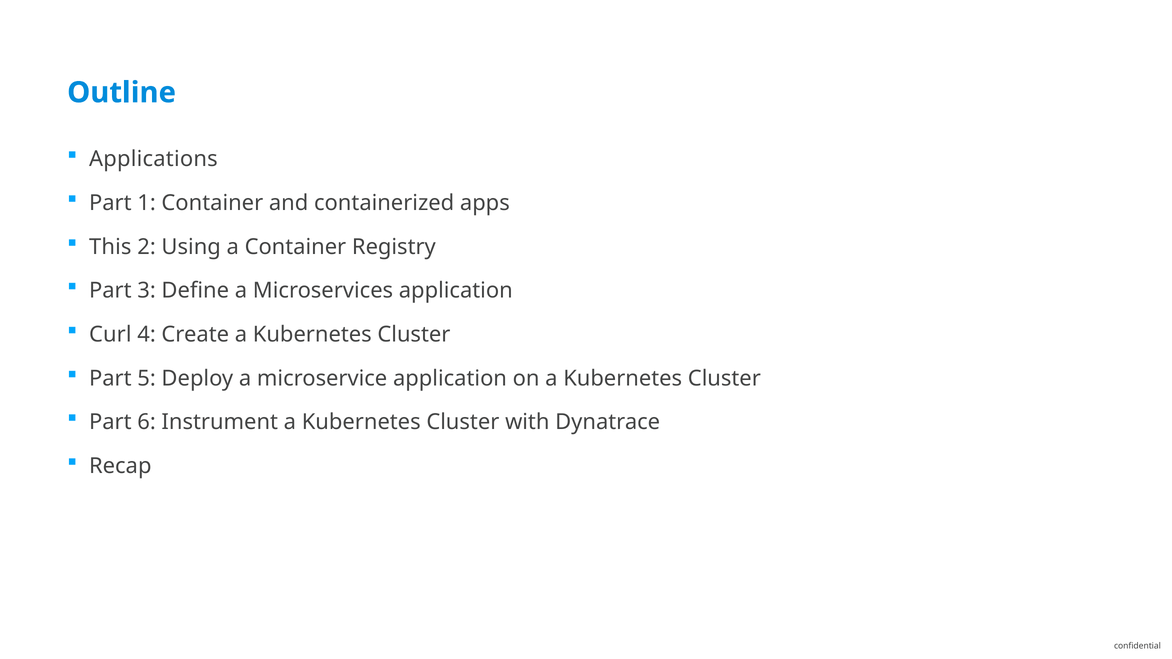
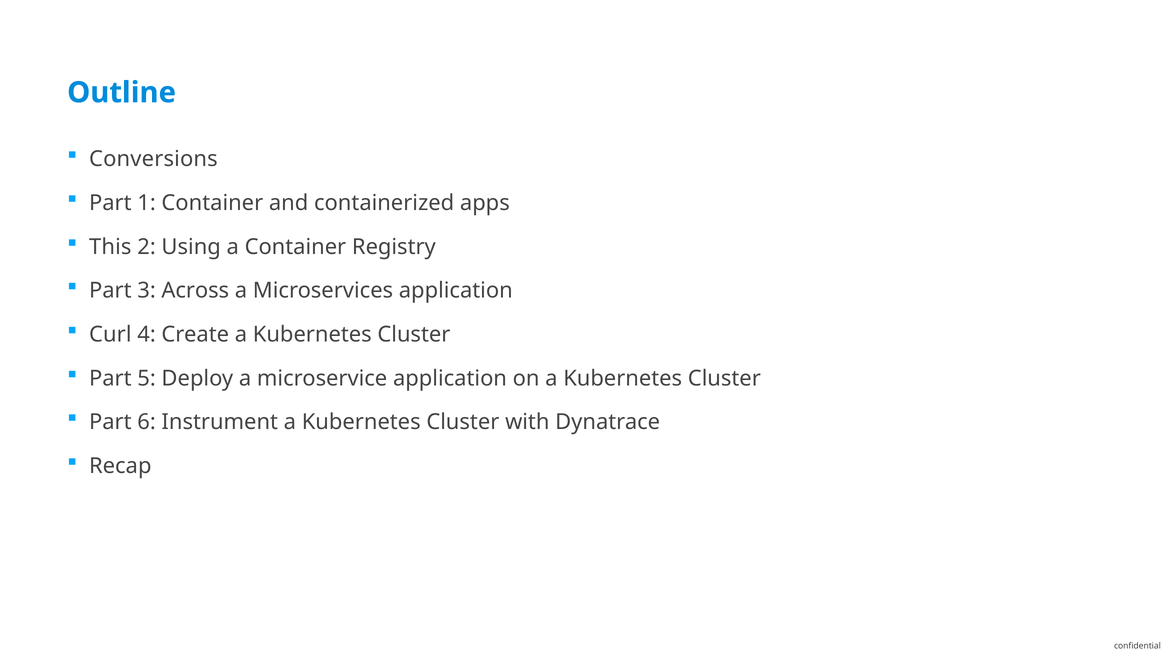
Applications: Applications -> Conversions (153, 159)
Define: Define -> Across (195, 291)
